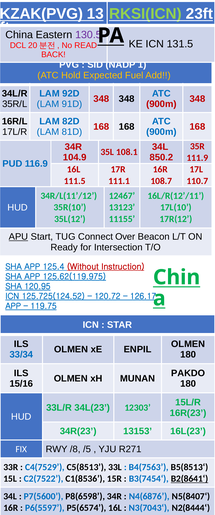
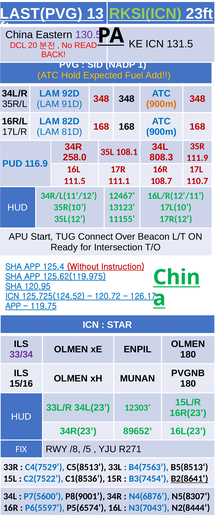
KZAK(PVG: KZAK(PVG -> LAST(PVG (41, 14)
900m colour: red -> orange (161, 104)
104.9: 104.9 -> 258.0 (75, 157)
850.2: 850.2 -> 808.3 (161, 157)
APU underline: present -> none (18, 236)
33/34 colour: blue -> purple (21, 354)
PAKDO: PAKDO -> PVGNB (188, 373)
13153: 13153 -> 89652 (138, 431)
P8(6598: P8(6598 -> P8(9001 (85, 496)
N5(8407‘: N5(8407‘ -> N5(8307‘ (191, 496)
